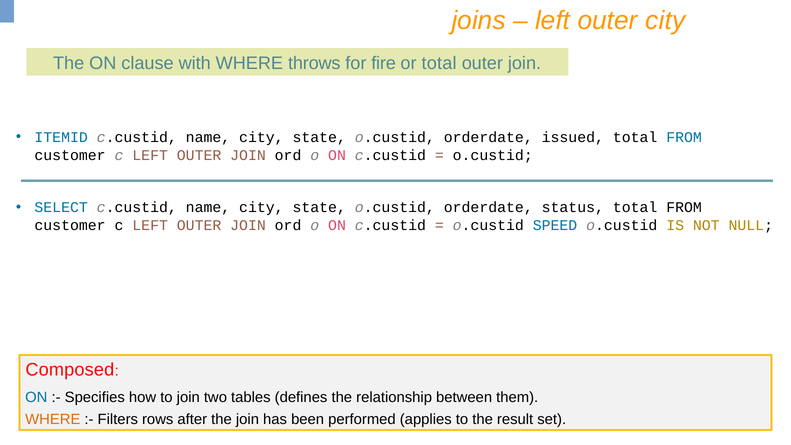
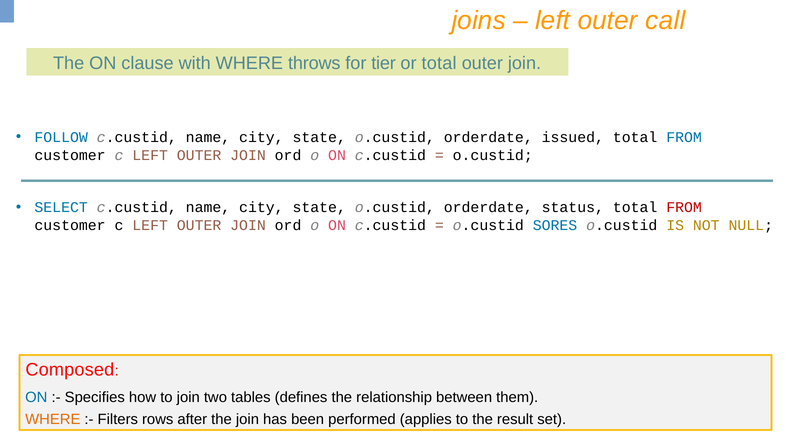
outer city: city -> call (665, 21)
fire: fire -> tier (384, 63)
ITEMID: ITEMID -> FOLLOW (61, 137)
FROM colour: black -> red (684, 207)
SPEED: SPEED -> SORES (555, 225)
